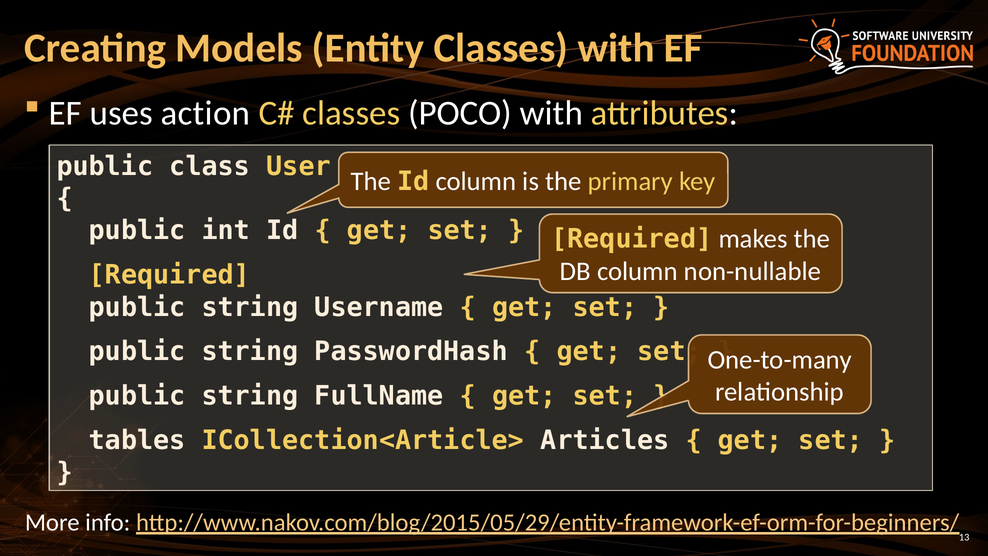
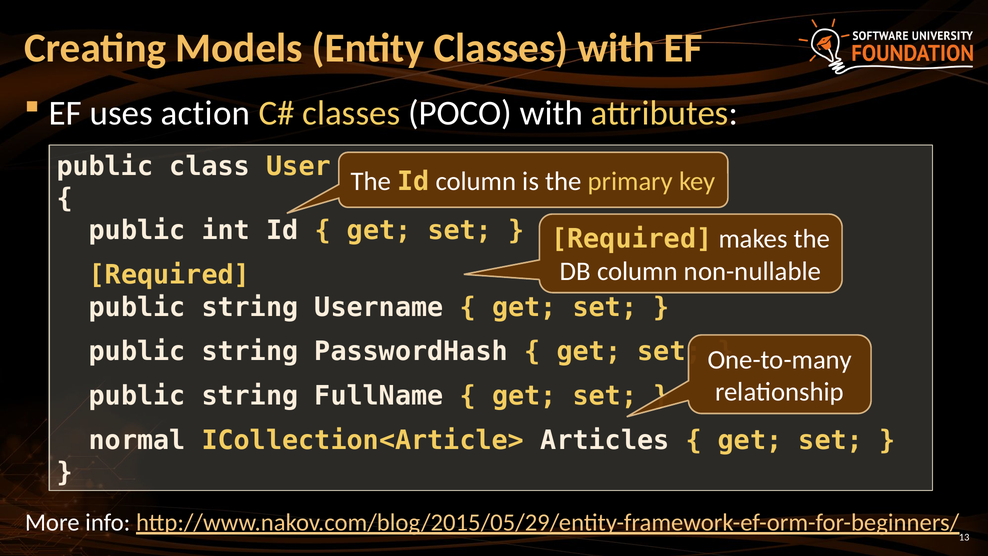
tables: tables -> normal (137, 440)
